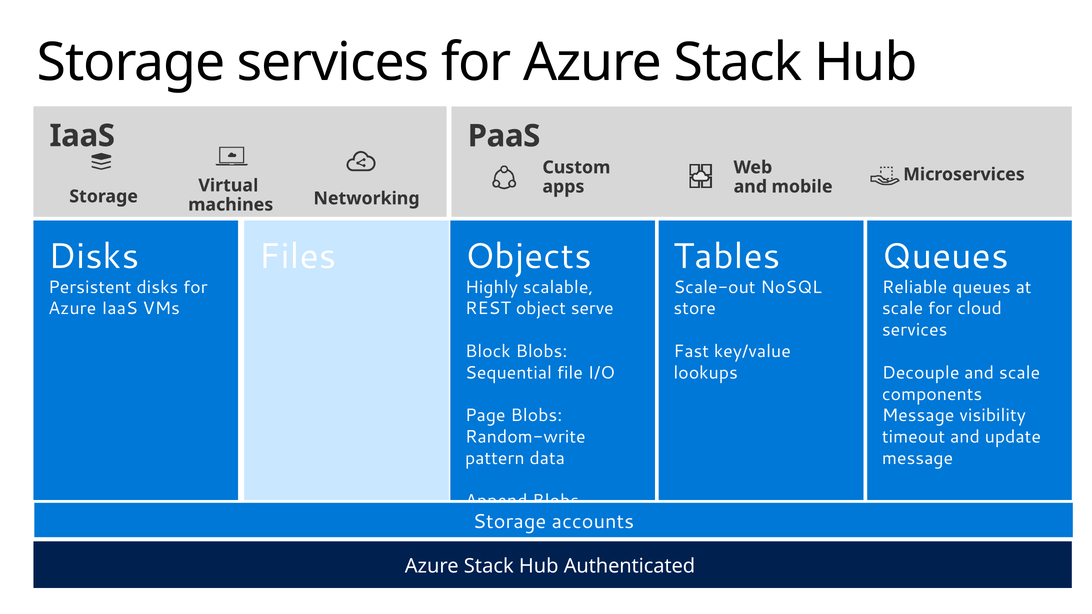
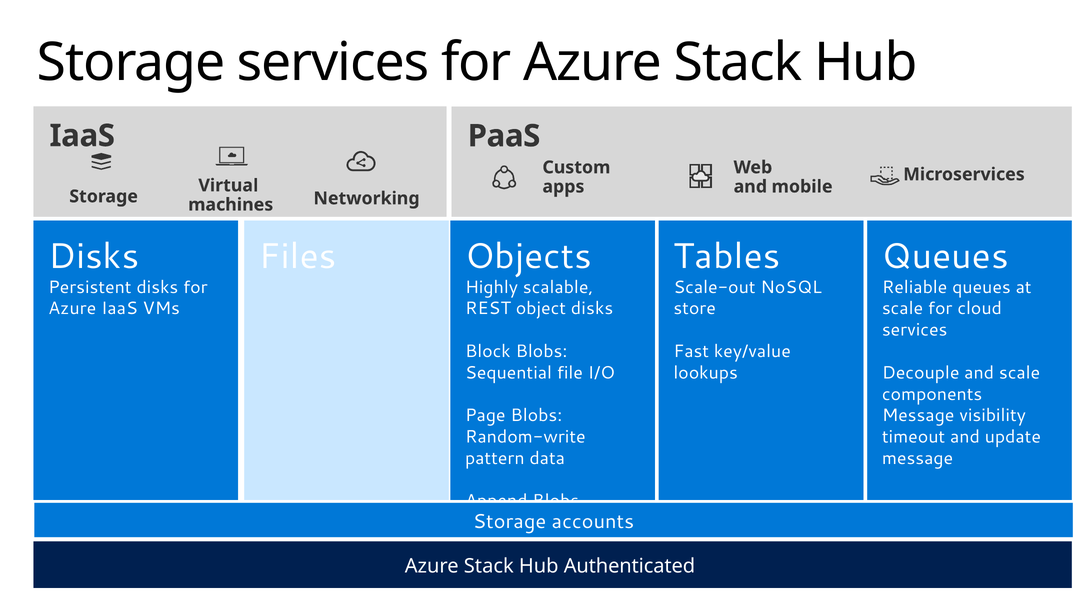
object serve: serve -> disks (592, 309)
